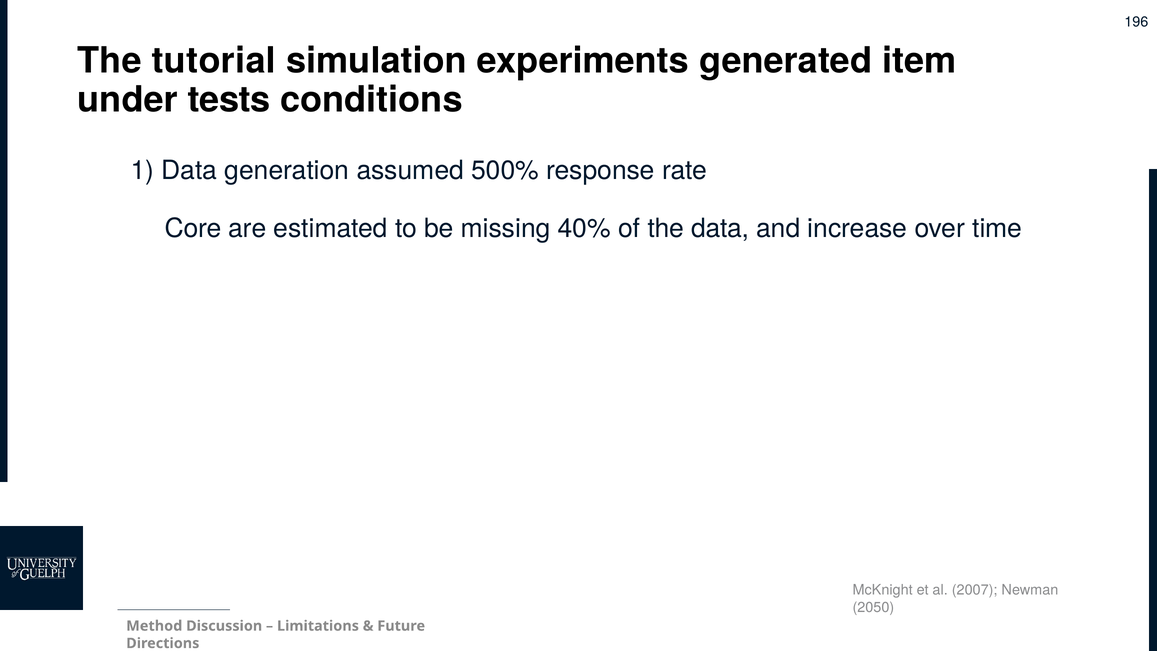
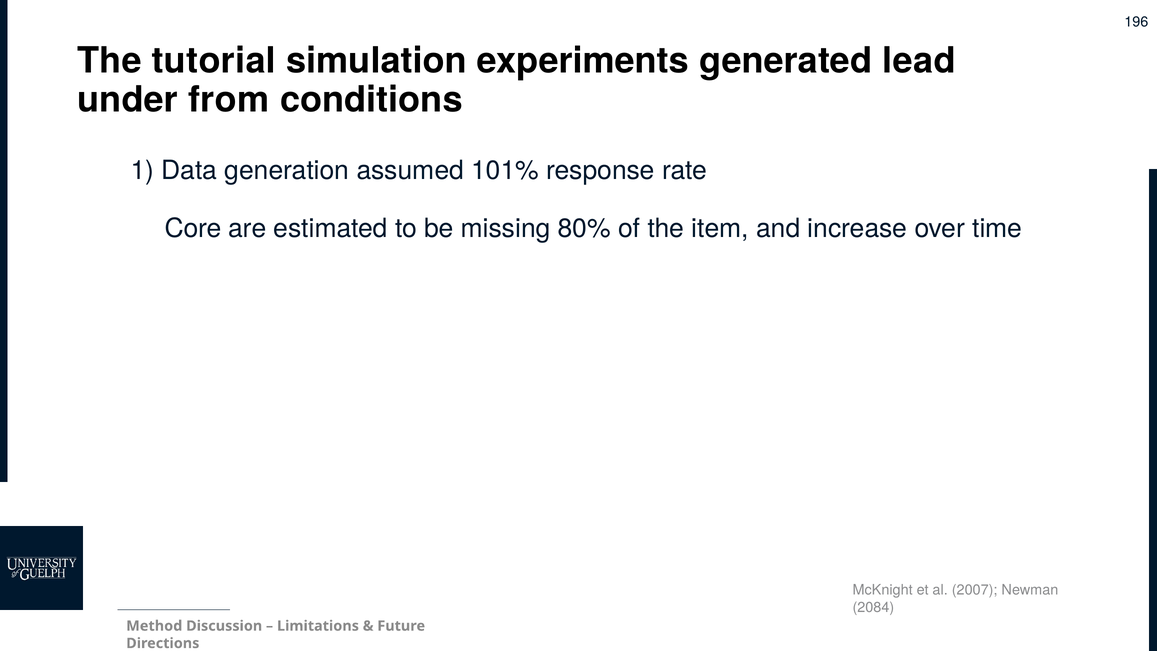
item: item -> lead (919, 61)
tests: tests -> from (229, 100)
500%: 500% -> 101% (505, 170)
40%: 40% -> 80% (584, 228)
the data: data -> item (720, 228)
2050: 2050 -> 2084 (873, 607)
